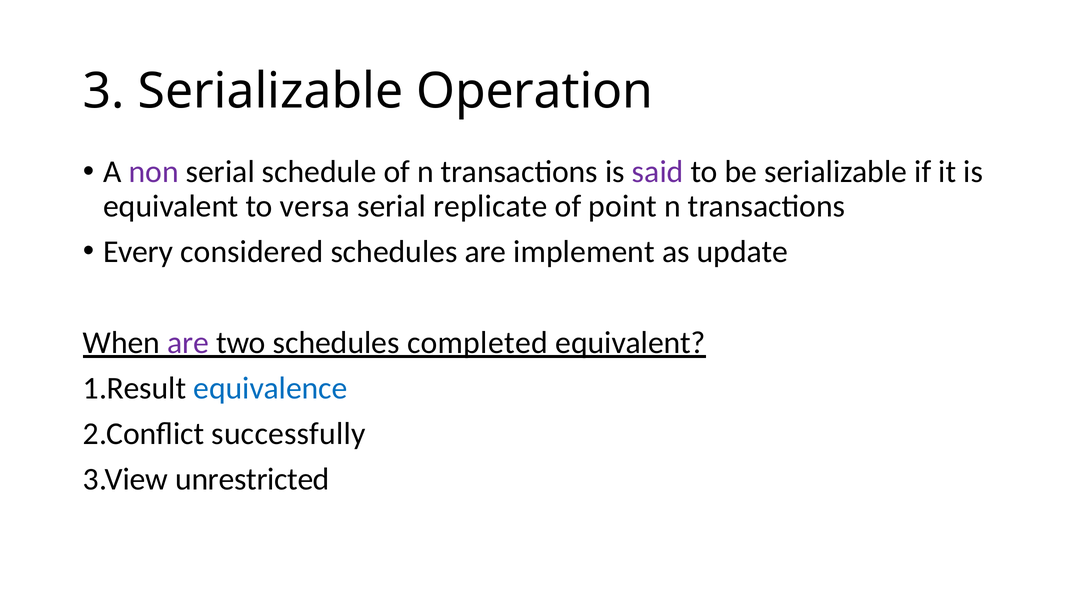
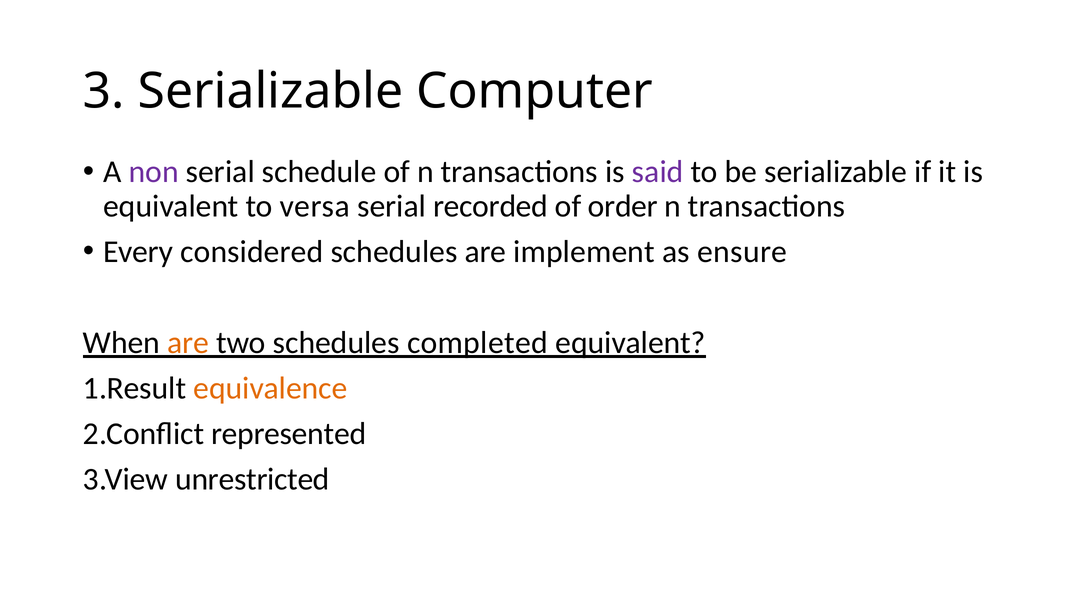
Operation: Operation -> Computer (535, 91)
replicate: replicate -> recorded (491, 206)
point: point -> order (623, 206)
update: update -> ensure (742, 252)
are colour: purple -> orange (188, 343)
equivalence colour: blue -> orange (270, 388)
successfully: successfully -> represented (289, 434)
